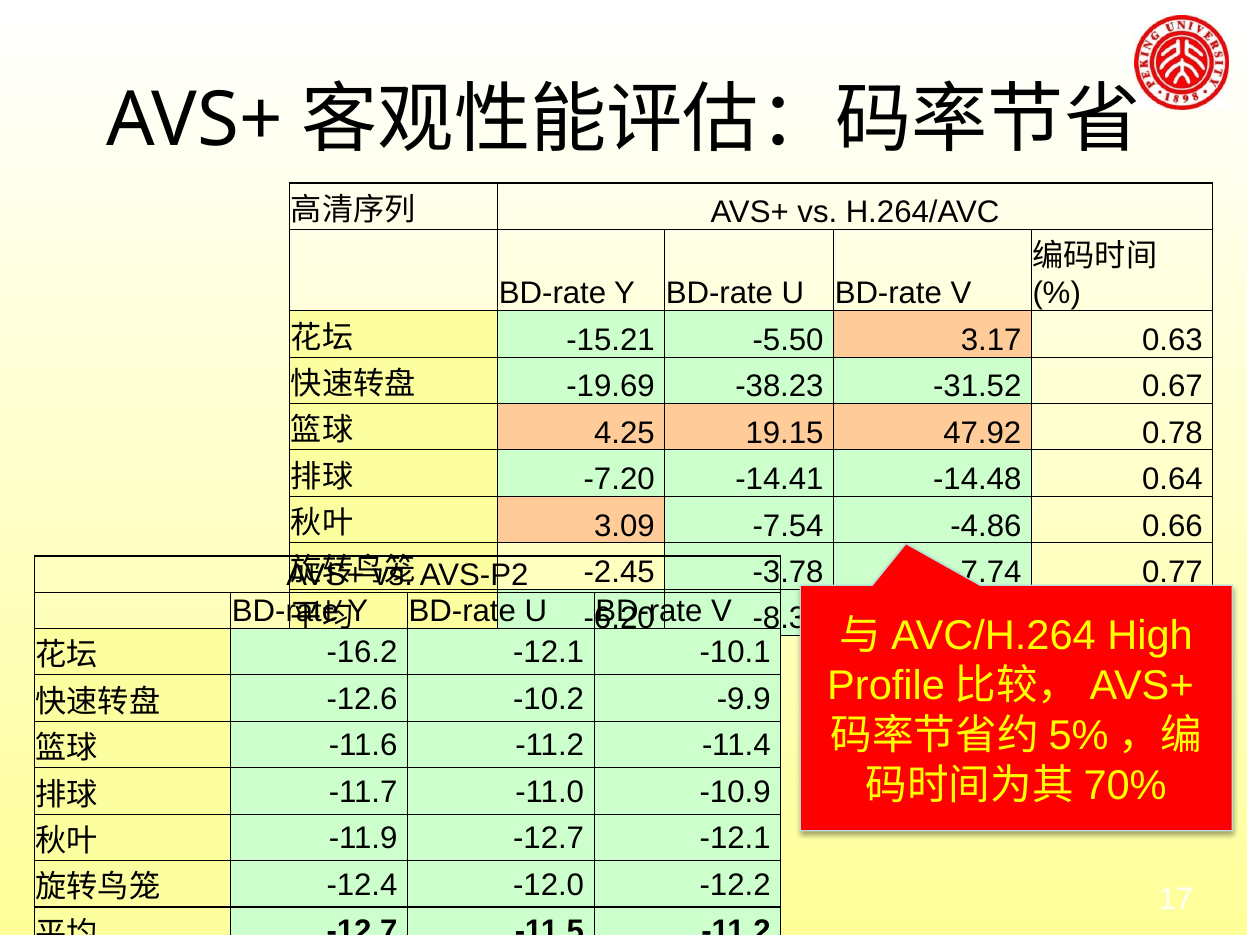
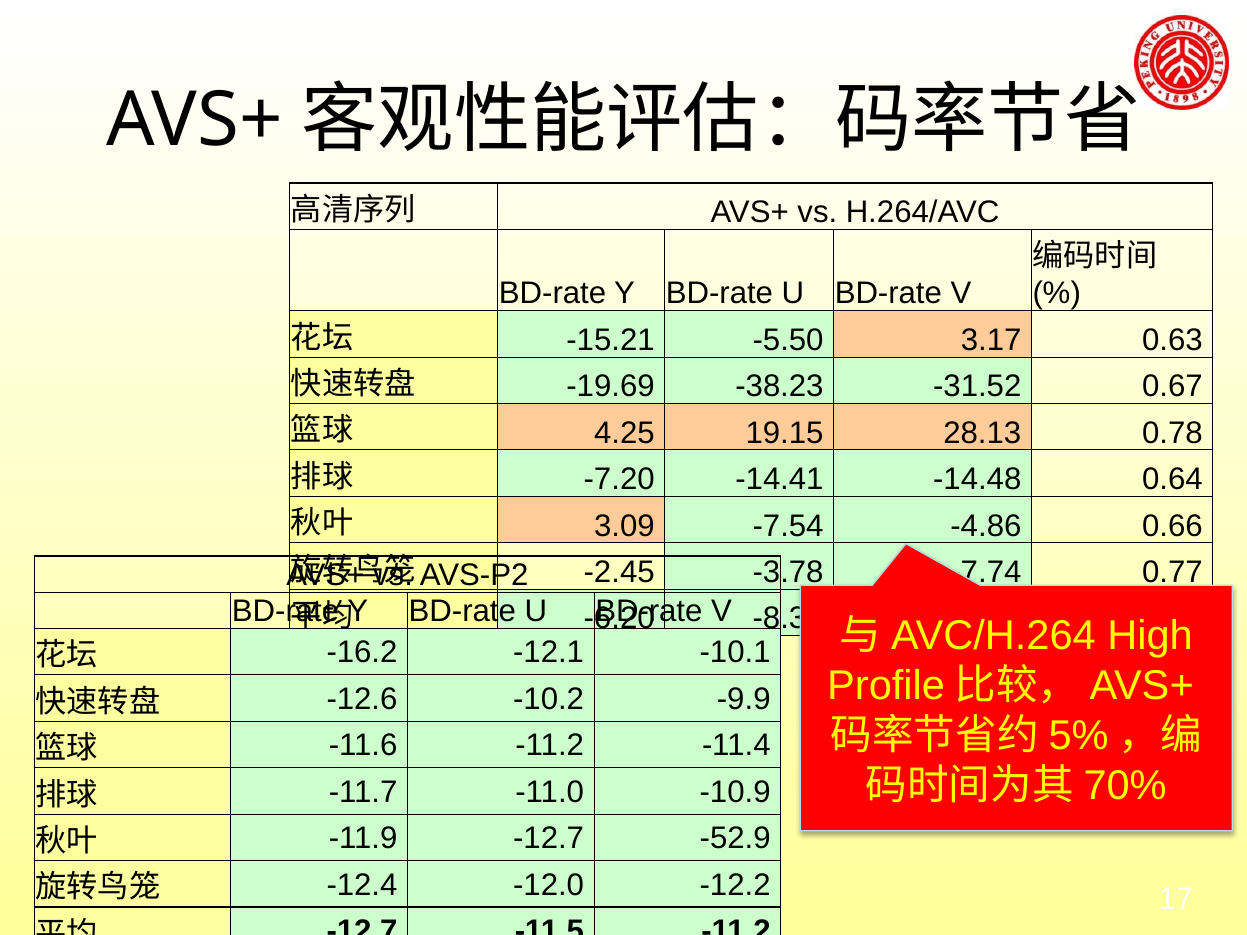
47.92: 47.92 -> 28.13 (982, 433)
-12.7 -12.1: -12.1 -> -52.9 (735, 839)
